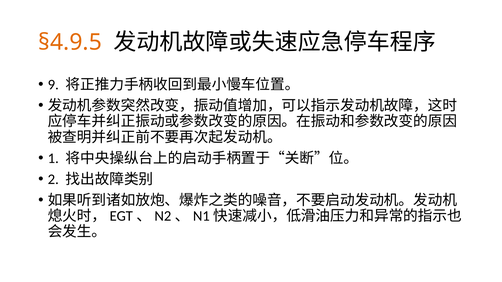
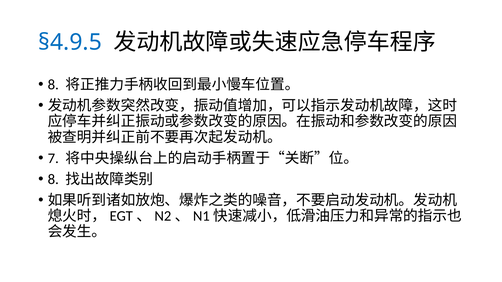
§4.9.5 colour: orange -> blue (70, 42)
9: 9 -> 8 (53, 85)
1: 1 -> 7 (53, 158)
2: 2 -> 8 (53, 179)
